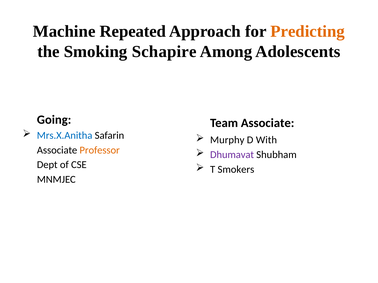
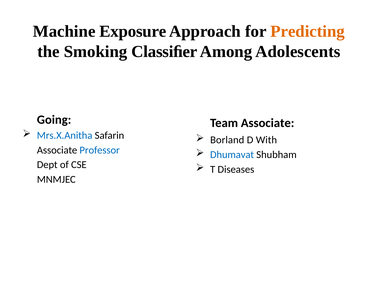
Repeated: Repeated -> Exposure (133, 31)
Schapire: Schapire -> Classiﬁer (164, 52)
Murphy: Murphy -> Borland (227, 140)
Professor colour: orange -> blue (100, 150)
Dhumavat colour: purple -> blue (232, 155)
Smokers: Smokers -> Diseases (236, 170)
